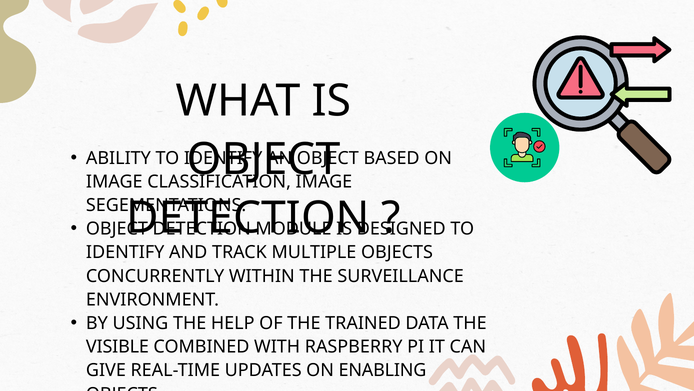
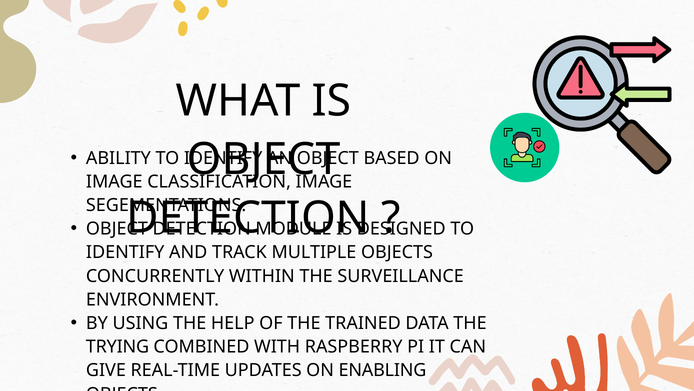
VISIBLE: VISIBLE -> TRYING (117, 346)
